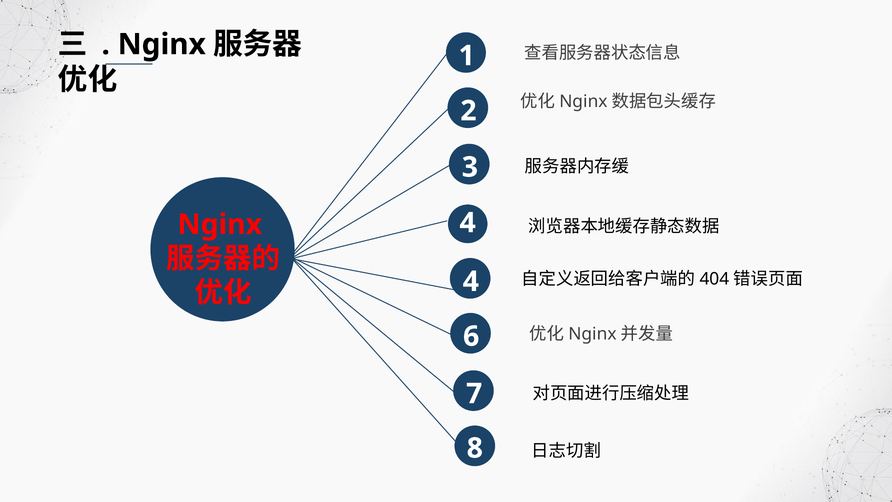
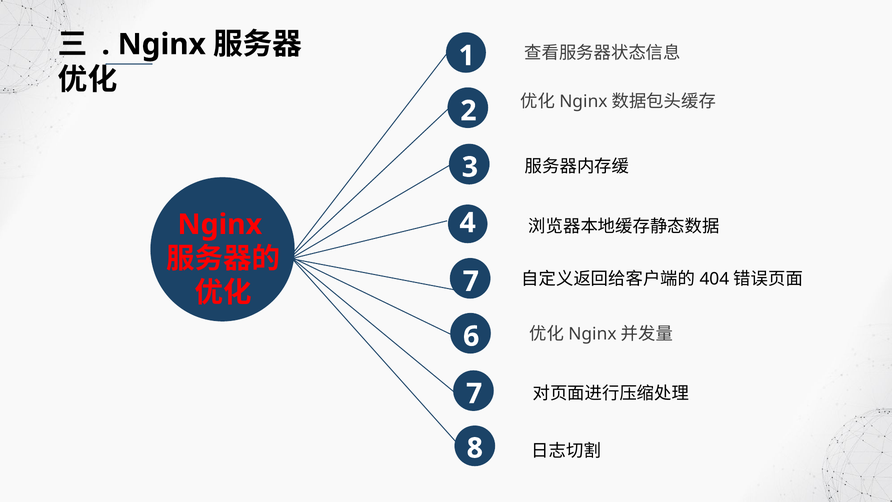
4: 4 -> 7 (471, 281)
